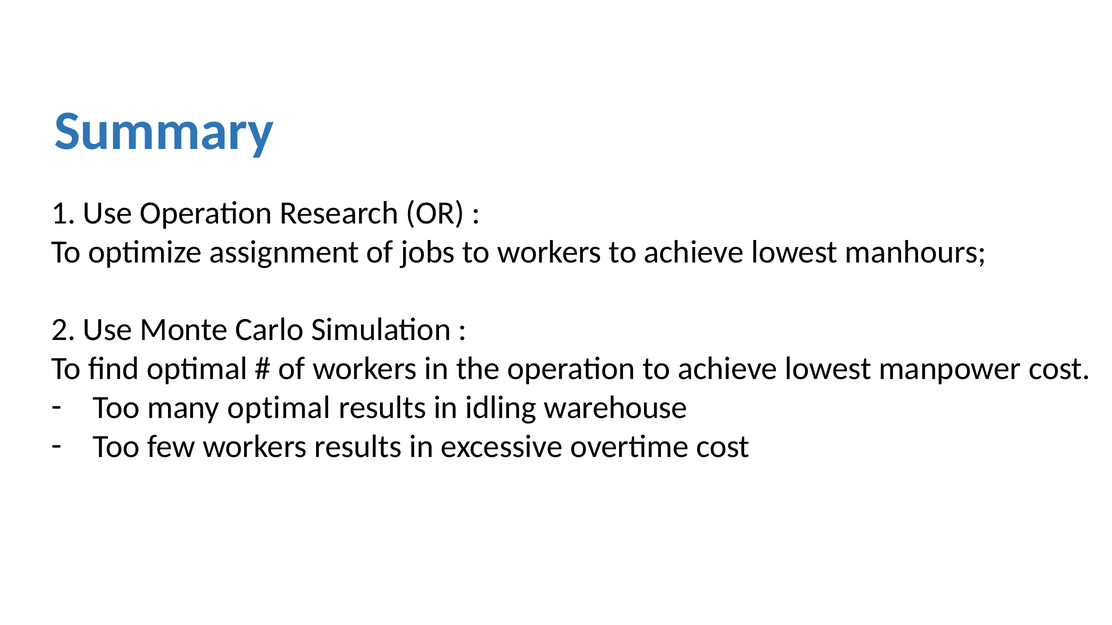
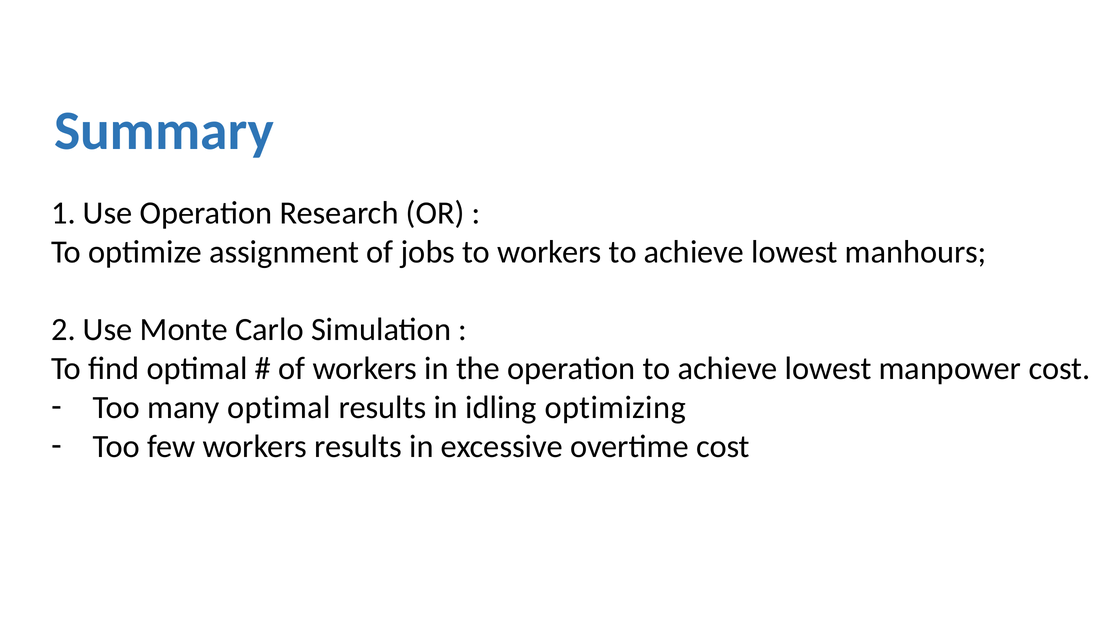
warehouse: warehouse -> optimizing (615, 408)
